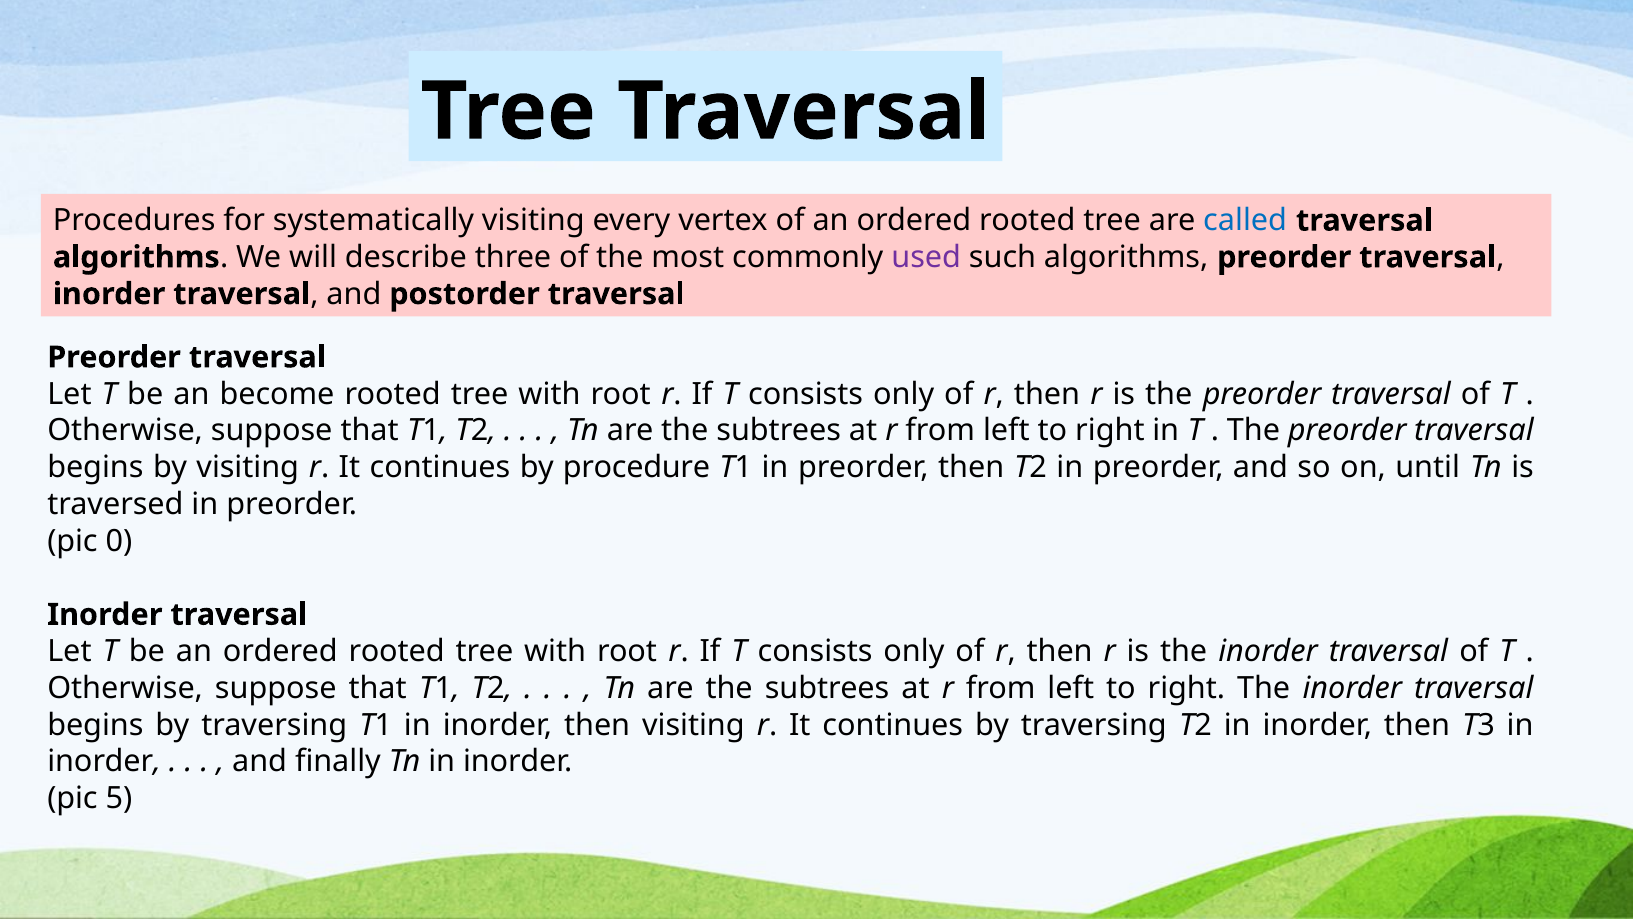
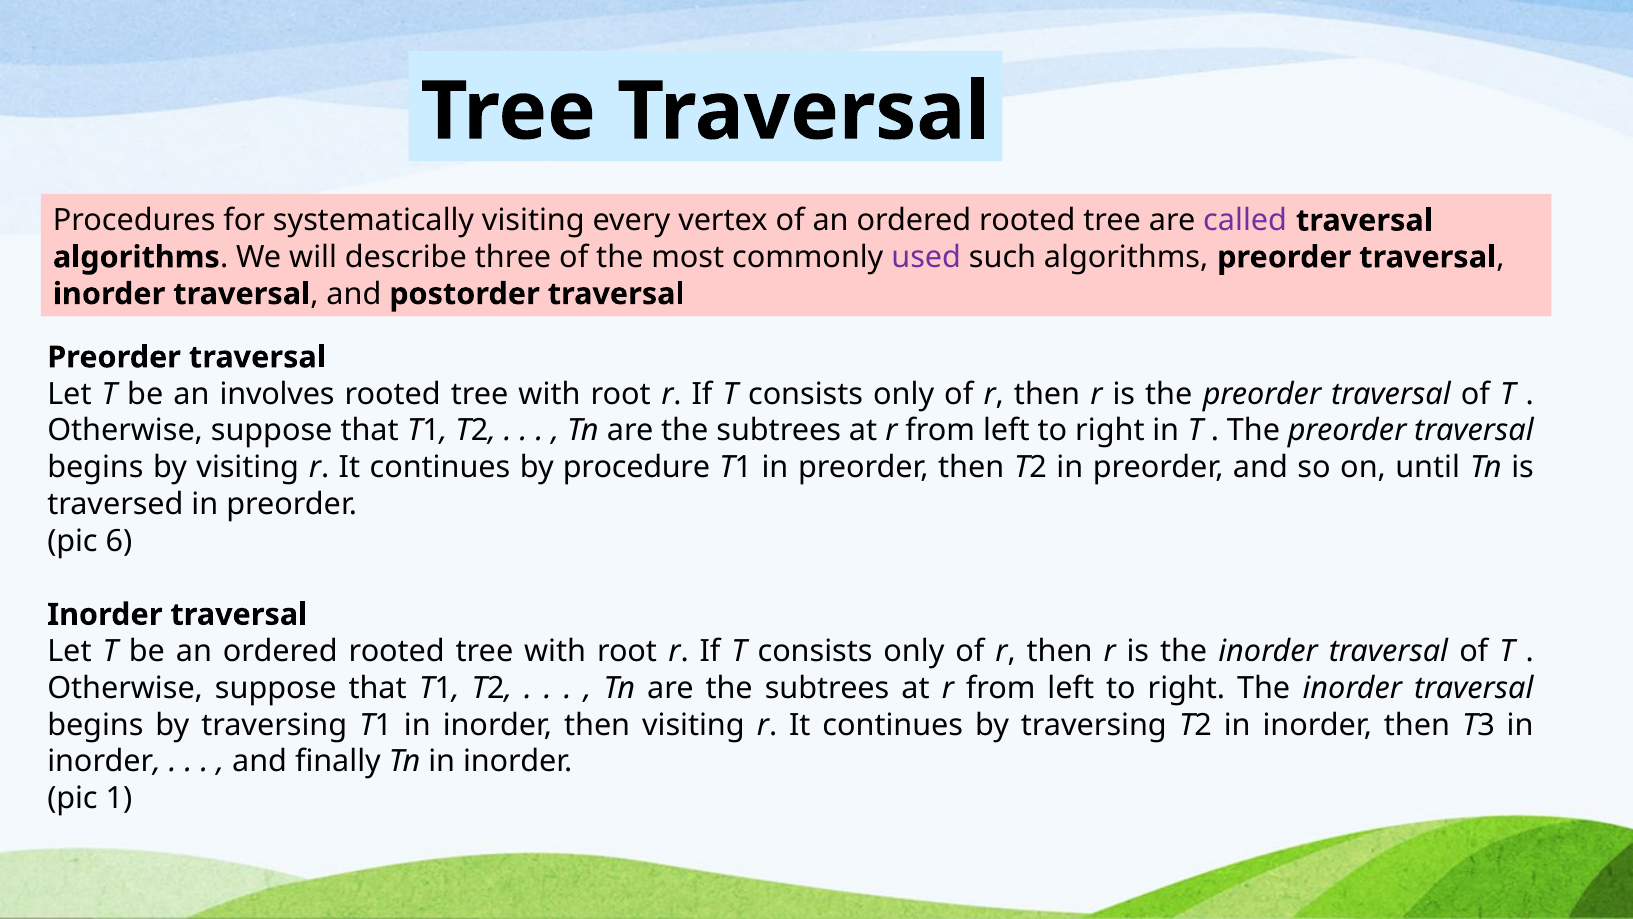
called colour: blue -> purple (1245, 220)
become: become -> involves (277, 394)
0: 0 -> 6 (119, 541)
5: 5 -> 1 (119, 798)
